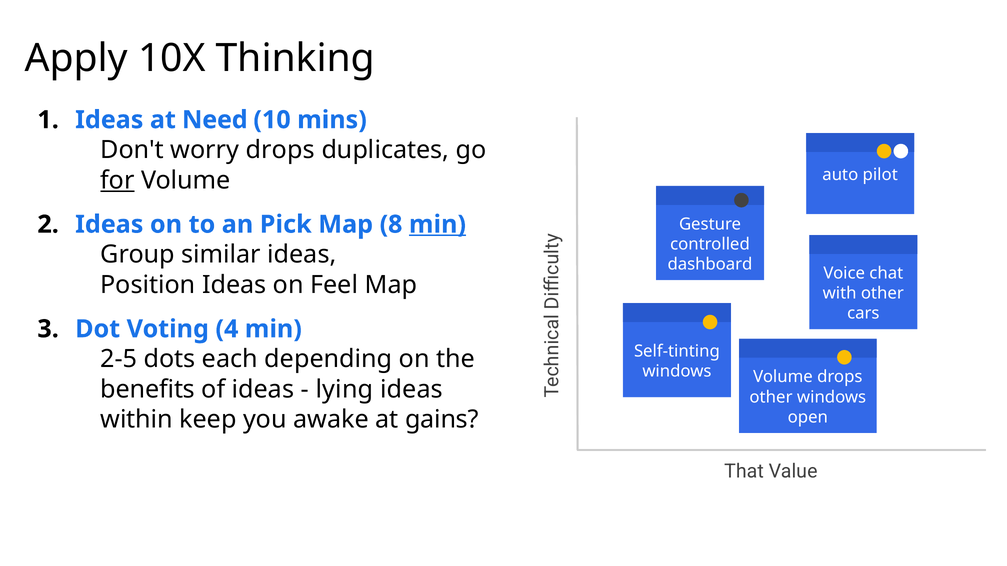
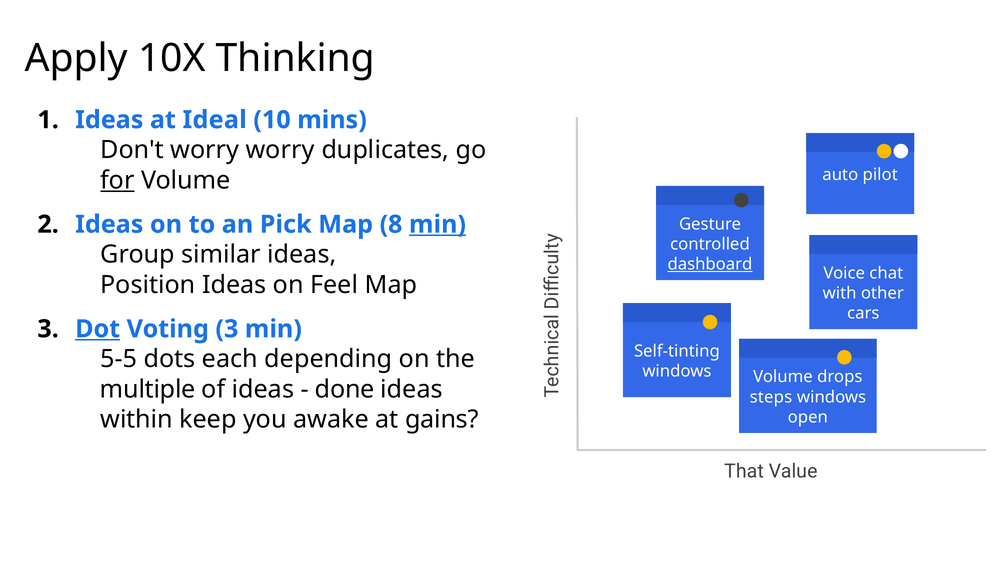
Need: Need -> Ideal (215, 120)
worry drops: drops -> worry (280, 150)
dashboard underline: none -> present (710, 265)
Dot underline: none -> present (98, 329)
Voting 4: 4 -> 3 (227, 329)
2-5: 2-5 -> 5-5 (119, 359)
benefits: benefits -> multiple (148, 390)
lying: lying -> done (345, 390)
other: other -> steps (771, 397)
